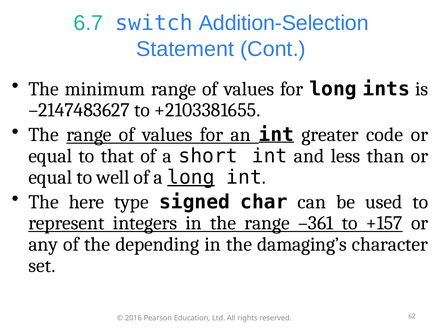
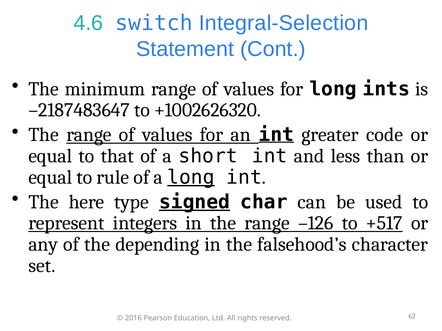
6.7: 6.7 -> 4.6 (88, 23)
Addition-Selection: Addition-Selection -> Integral-Selection (284, 23)
–2147483627: –2147483627 -> –2187483647 (79, 110)
+2103381655: +2103381655 -> +1002626320 (208, 110)
well: well -> rule (113, 177)
signed underline: none -> present (195, 202)
–361: –361 -> –126 (316, 223)
+157: +157 -> +517 (384, 223)
damaging’s: damaging’s -> falsehood’s (302, 245)
